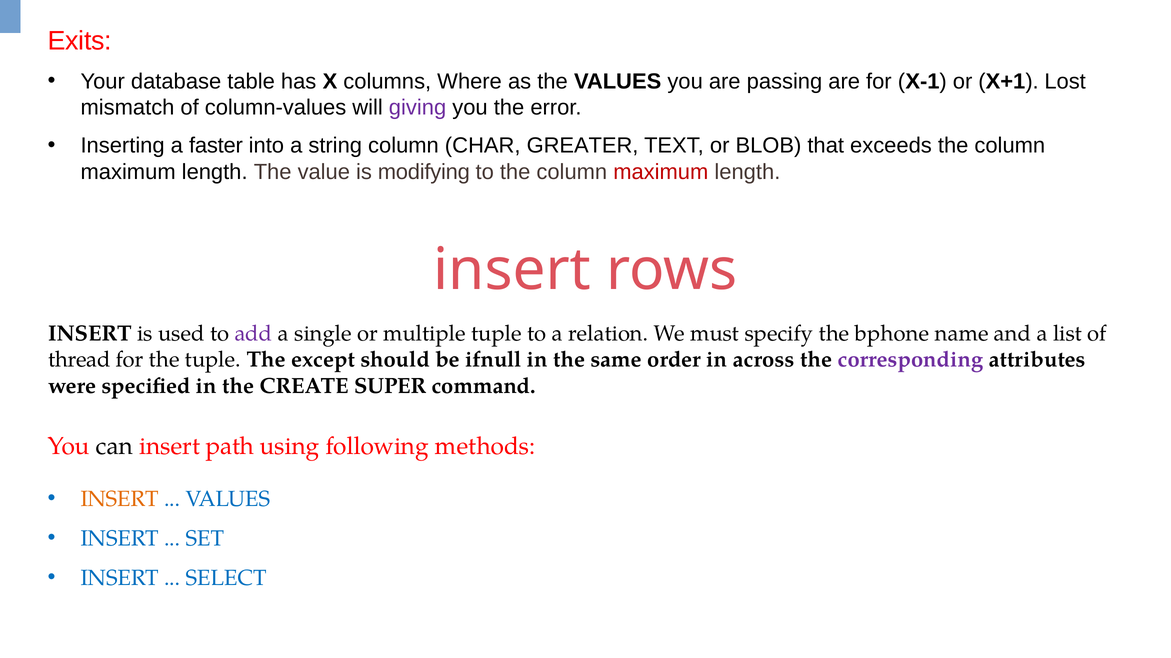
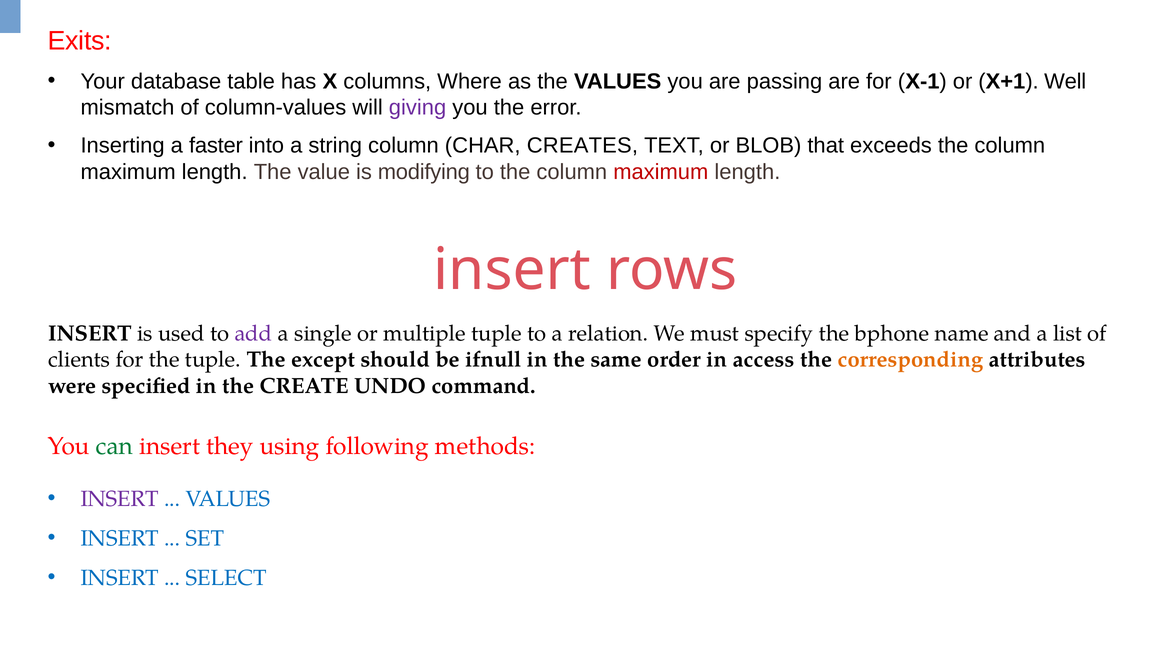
Lost: Lost -> Well (1065, 81)
GREATER: GREATER -> CREATES (582, 146)
thread: thread -> clients (79, 360)
across: across -> access (764, 360)
corresponding colour: purple -> orange (911, 360)
SUPER: SUPER -> UNDO (390, 386)
can colour: black -> green (114, 447)
path: path -> they (230, 447)
INSERT colour: orange -> purple (120, 499)
